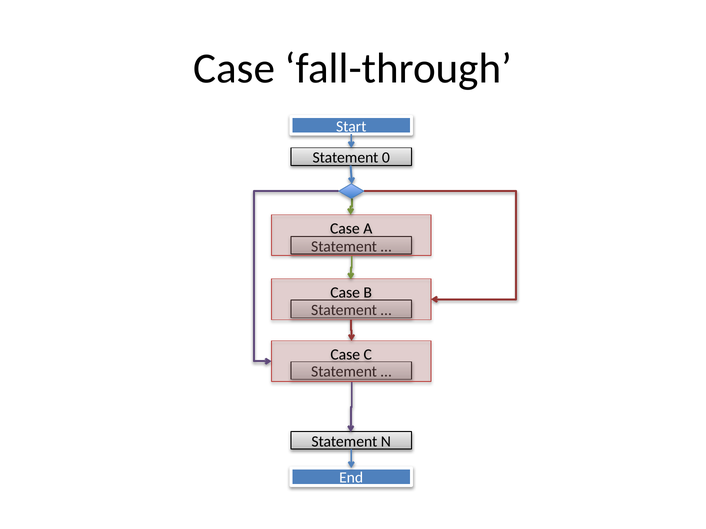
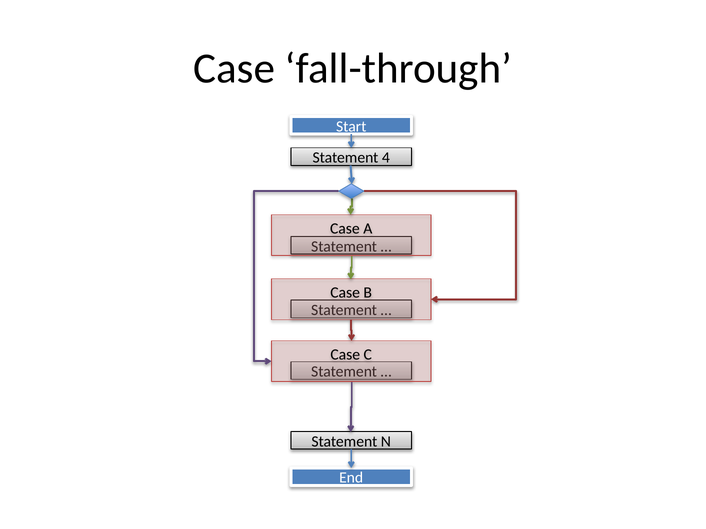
0: 0 -> 4 (386, 158)
